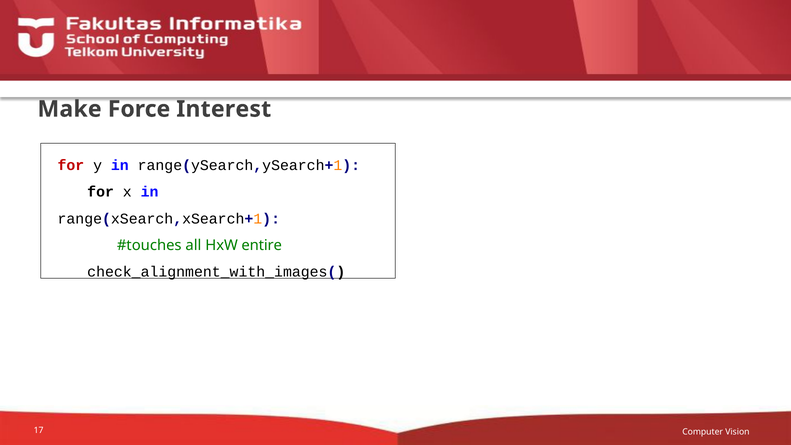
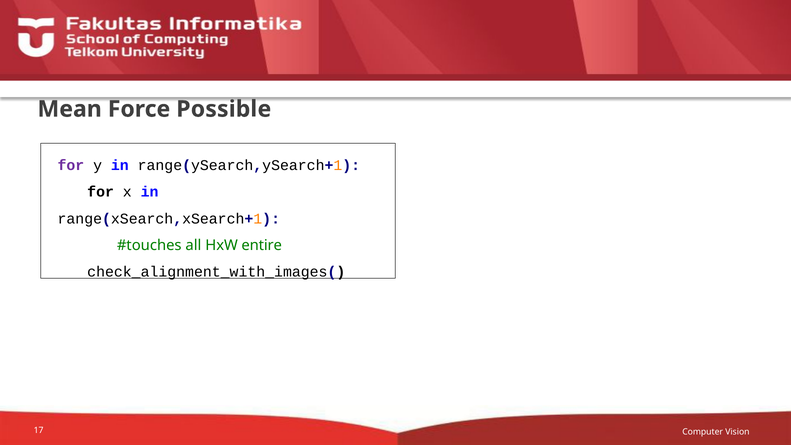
Make: Make -> Mean (70, 109)
Interest: Interest -> Possible (224, 109)
for colour: red -> purple (71, 165)
